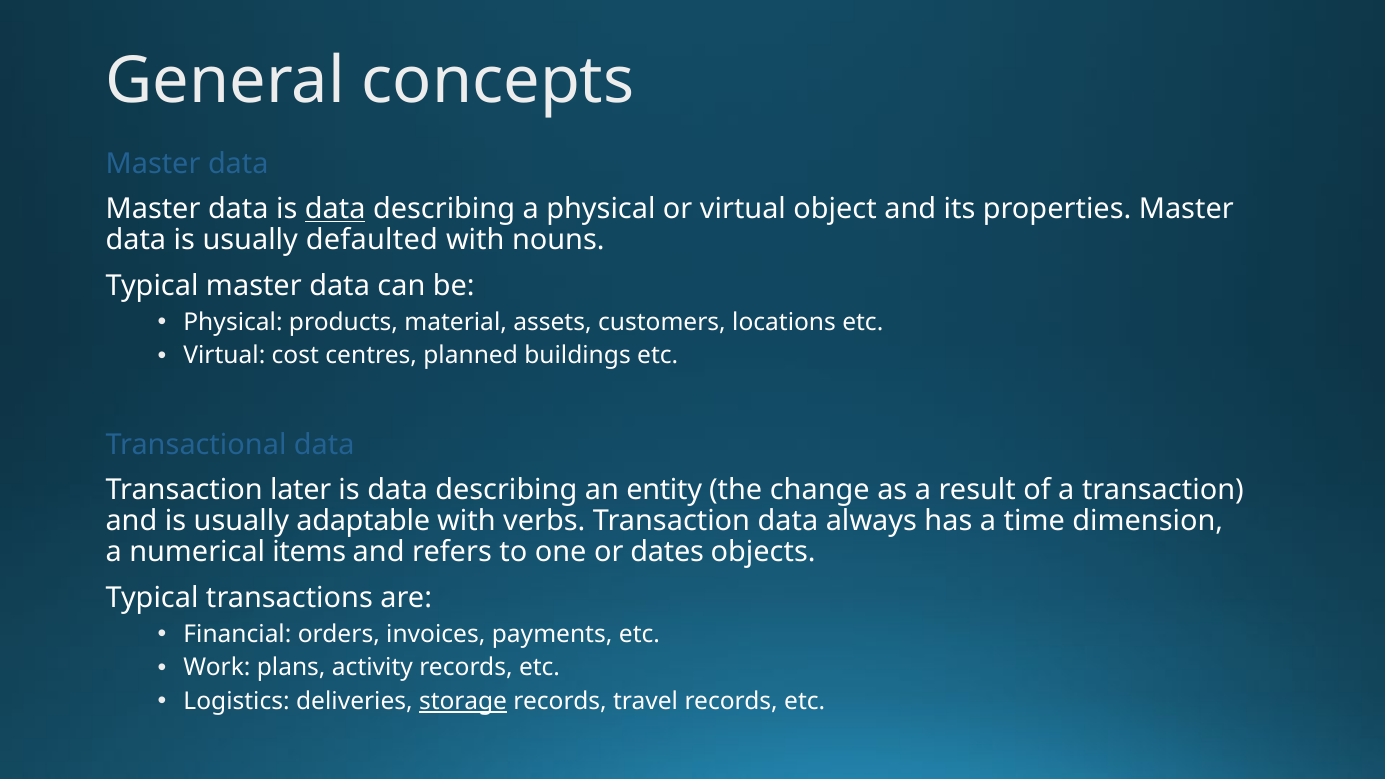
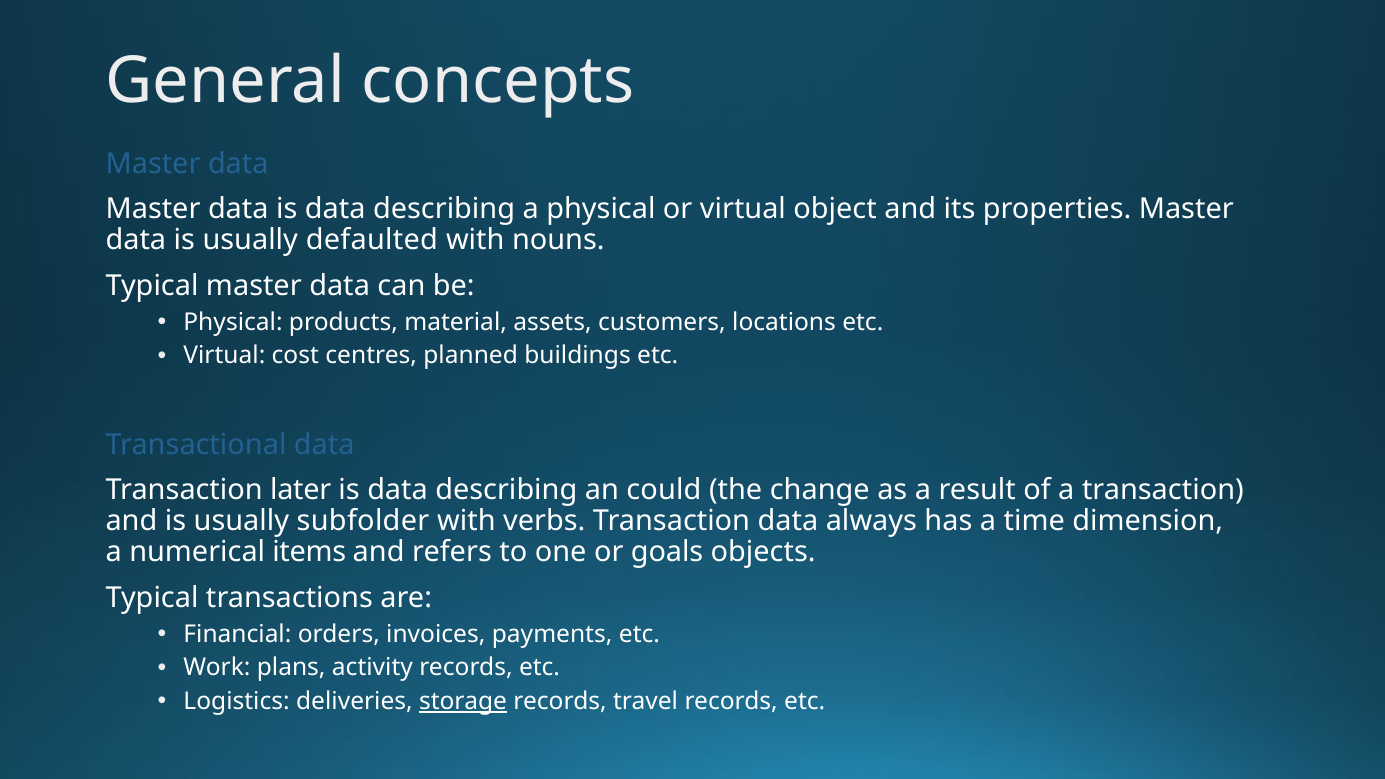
data underline: present -> none (335, 209)
entity: entity -> could (664, 490)
adaptable: adaptable -> subfolder (363, 521)
dates: dates -> goals (667, 552)
